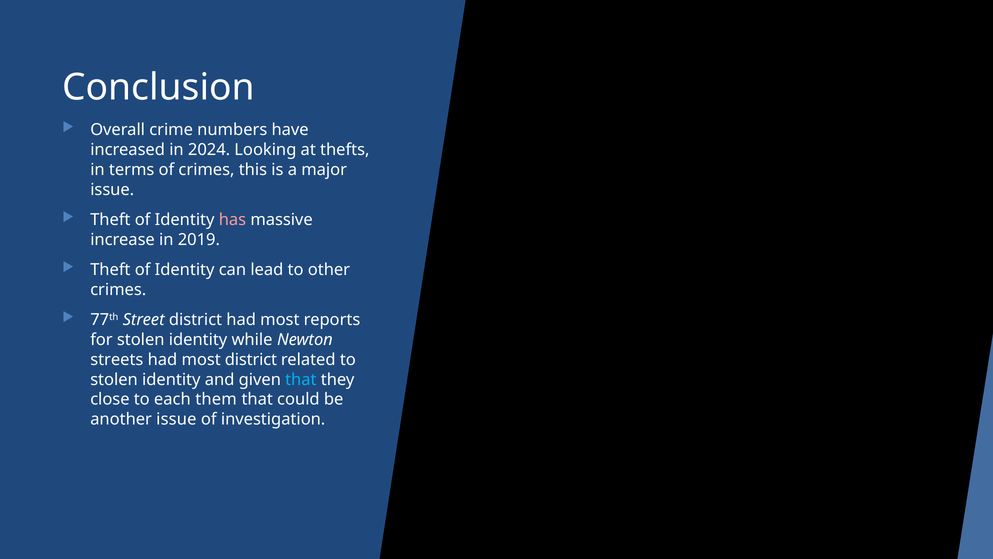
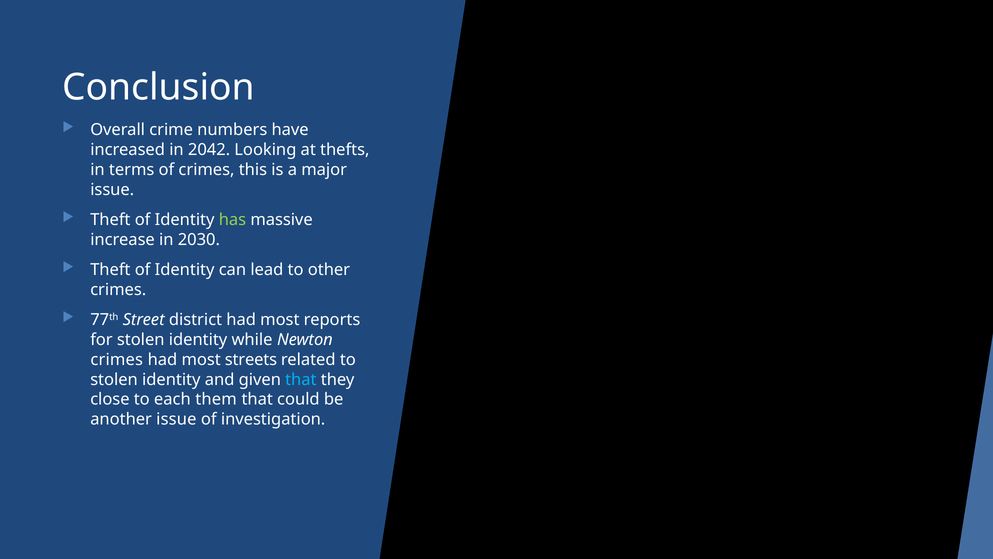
2024: 2024 -> 2042 (209, 150)
has colour: pink -> light green (232, 220)
2019: 2019 -> 2030 (199, 239)
streets: streets -> crimes (117, 359)
most district: district -> streets (251, 359)
